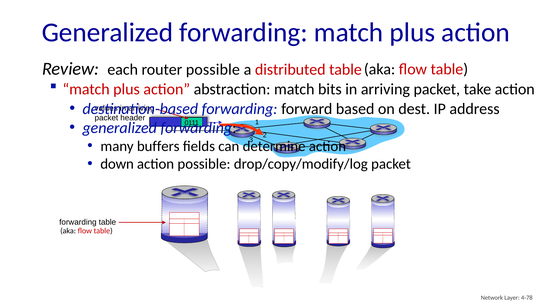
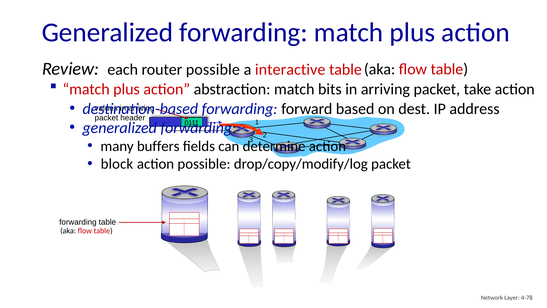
distributed: distributed -> interactive (290, 70)
down: down -> block (117, 164)
